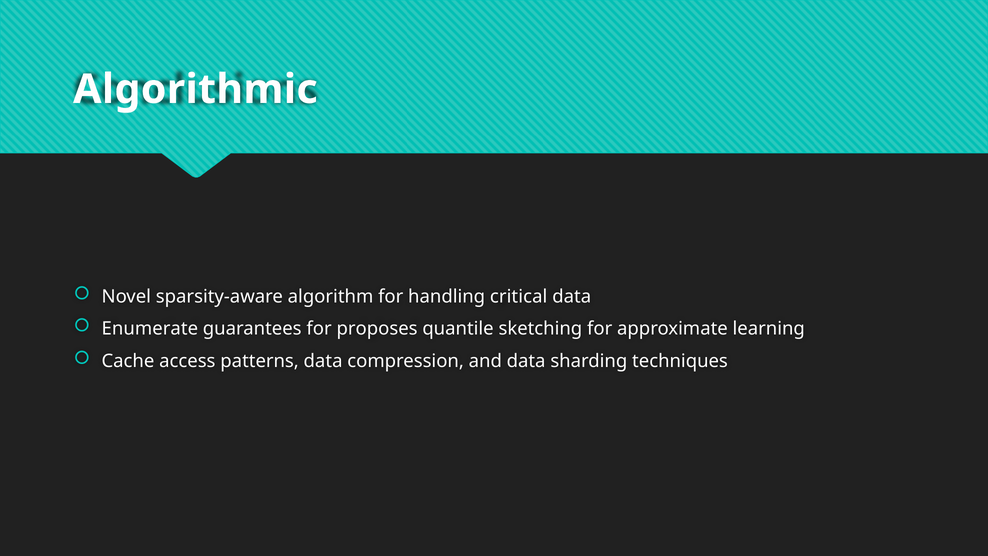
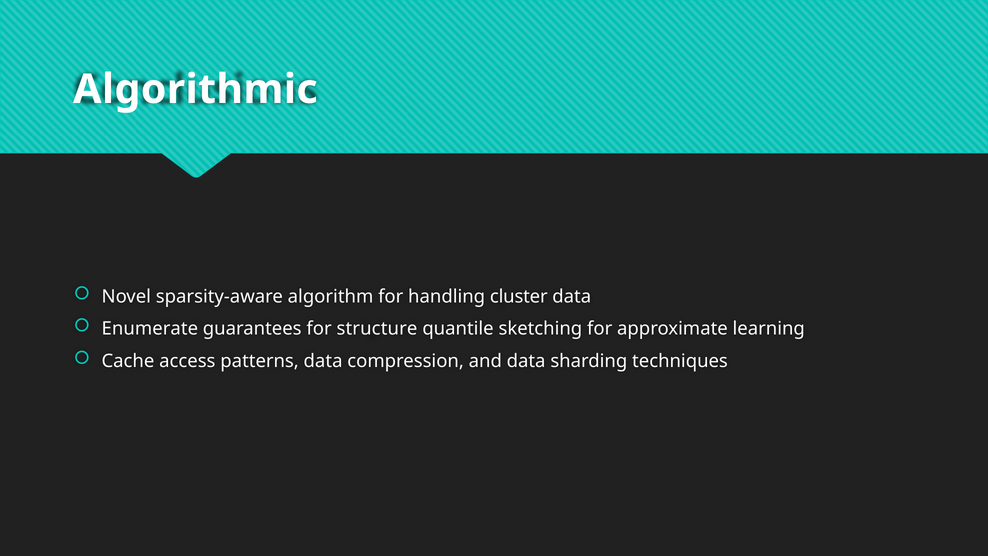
critical: critical -> cluster (519, 297)
proposes: proposes -> structure (377, 329)
